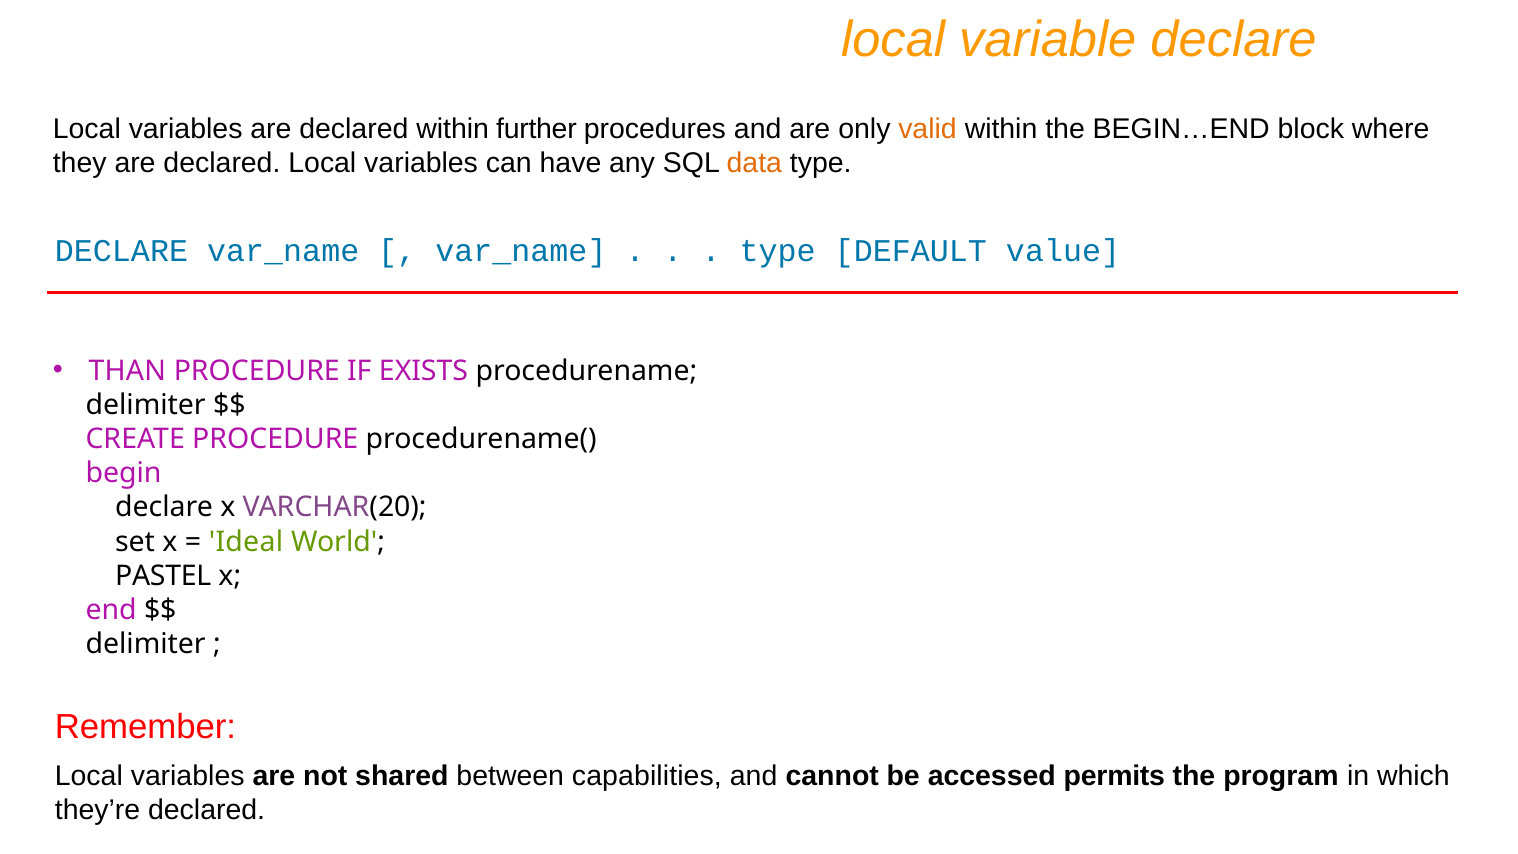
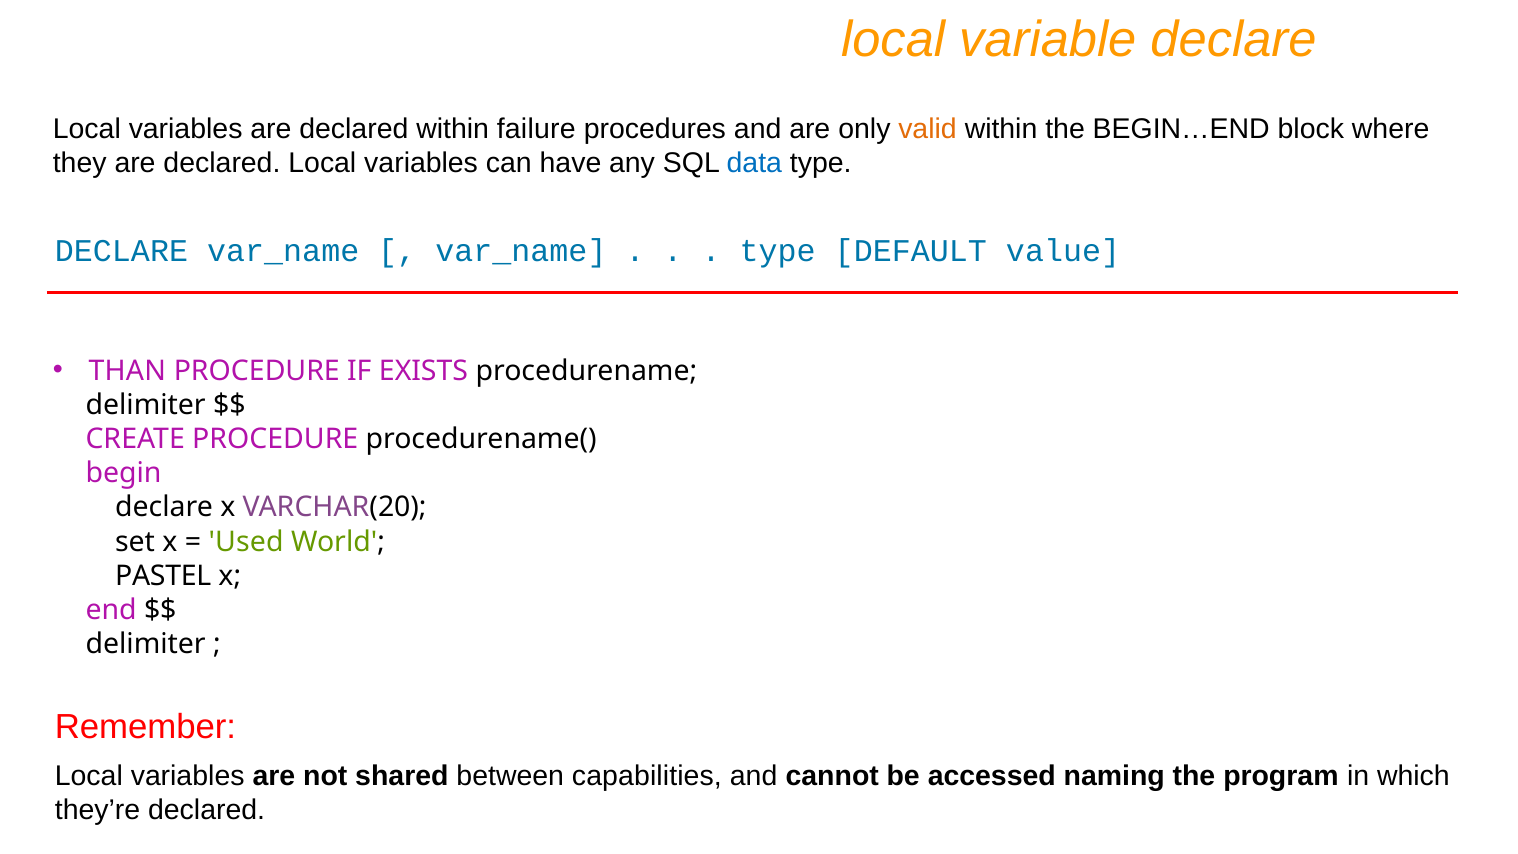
further: further -> failure (536, 129)
data colour: orange -> blue (754, 163)
Ideal: Ideal -> Used (246, 542)
permits: permits -> naming (1114, 776)
